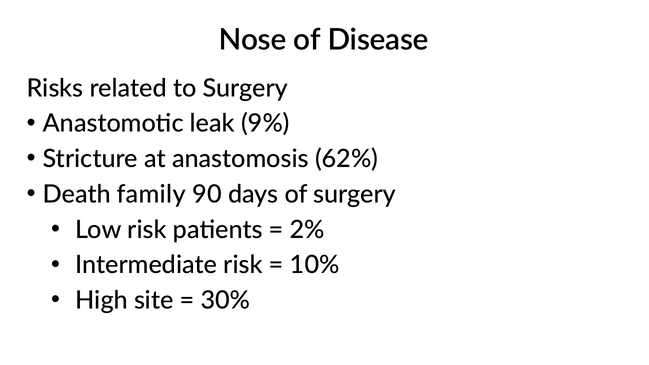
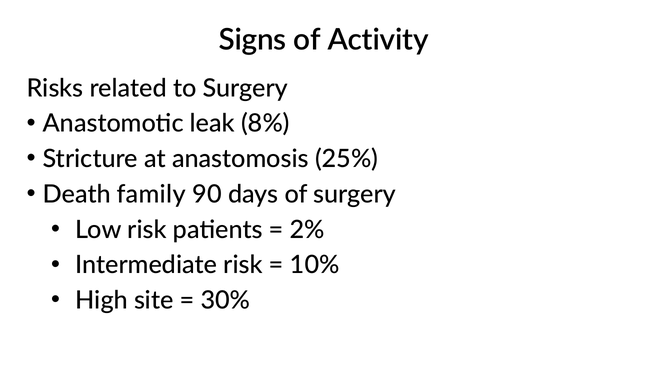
Nose: Nose -> Signs (253, 40)
Disease: Disease -> Activity (378, 40)
9%: 9% -> 8% (265, 124)
62%: 62% -> 25% (347, 159)
